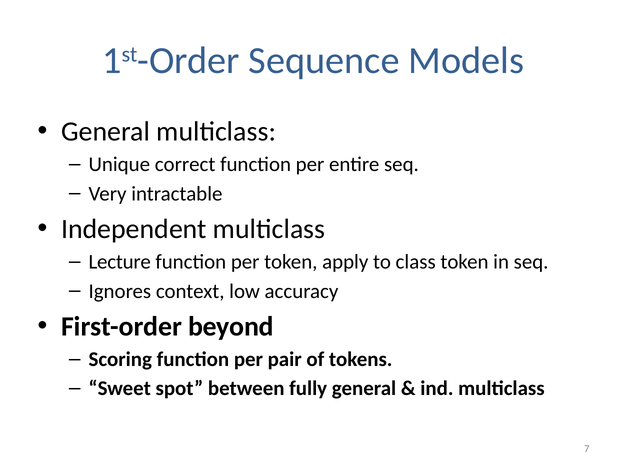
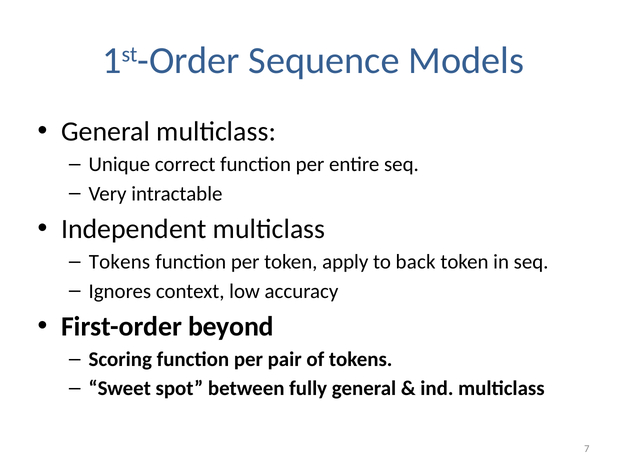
Lecture: Lecture -> Tokens (119, 262)
class: class -> back (416, 262)
